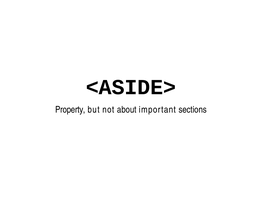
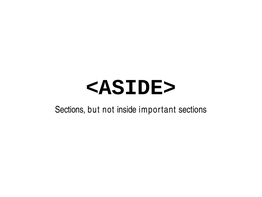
Property: Property -> Sections (70, 109)
about: about -> inside (127, 109)
